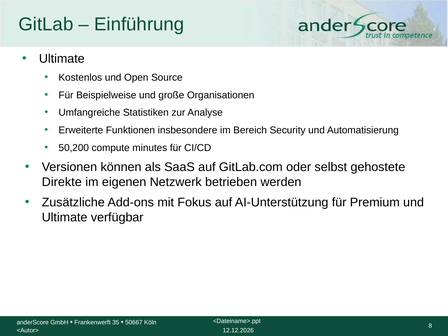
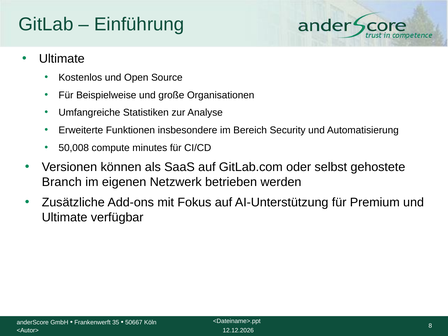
50,200: 50,200 -> 50,008 (74, 148)
Direkte: Direkte -> Branch (62, 182)
